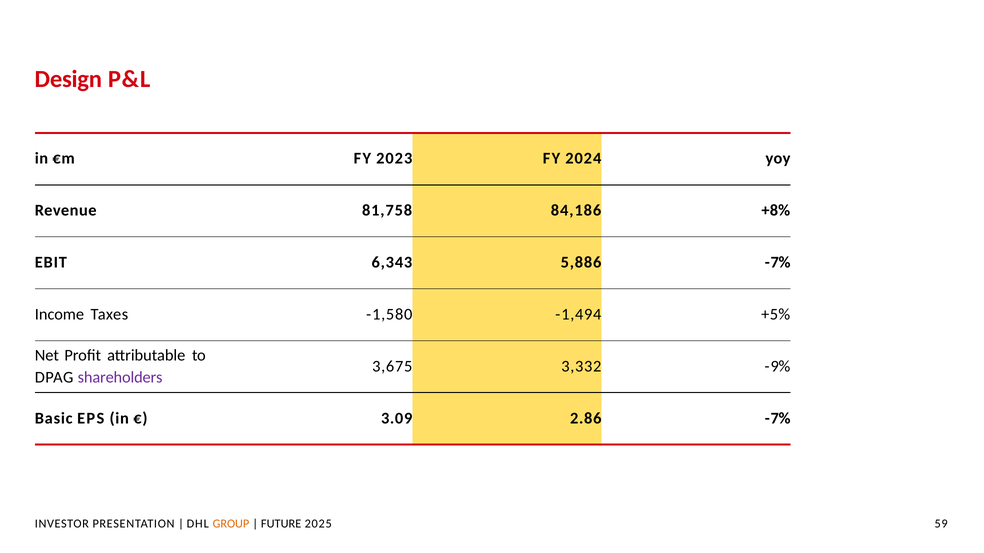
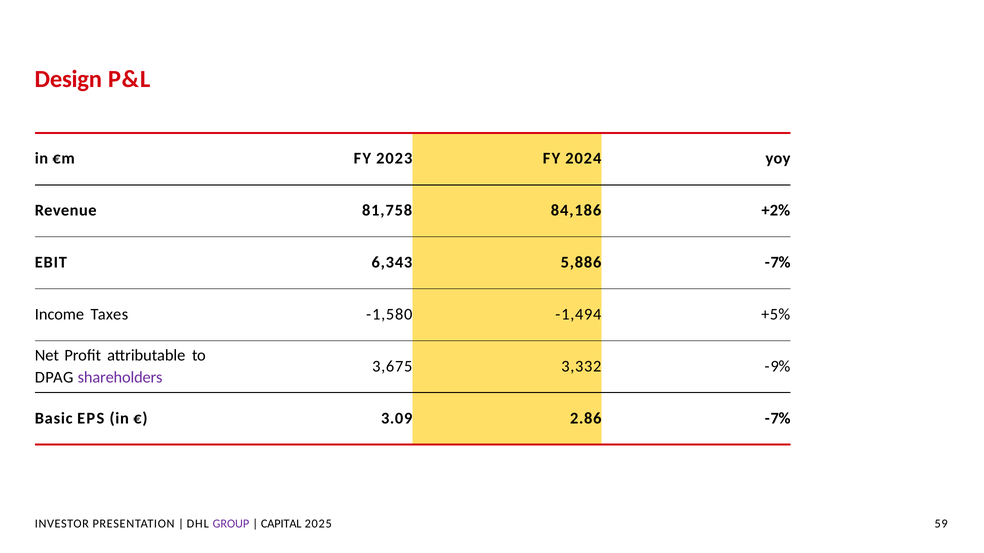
+8%: +8% -> +2% (776, 211)
GROUP colour: orange -> purple (231, 524)
FUTURE: FUTURE -> CAPITAL (281, 524)
